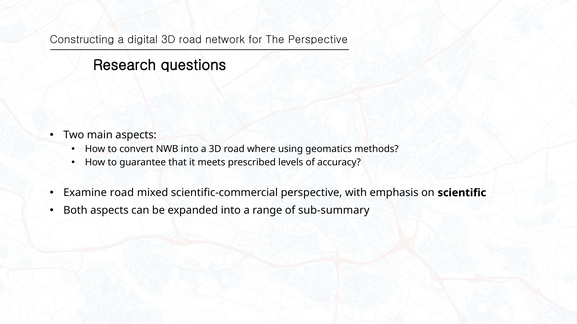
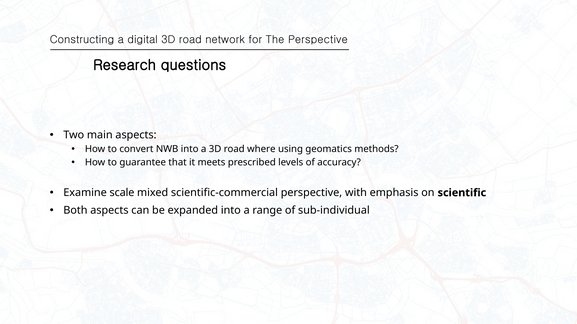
Examine road: road -> scale (122, 193)
sub-summary: sub-summary -> sub-individual (334, 211)
